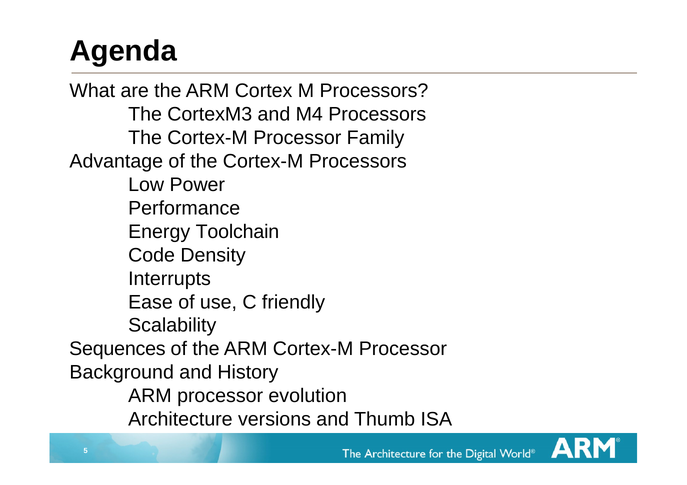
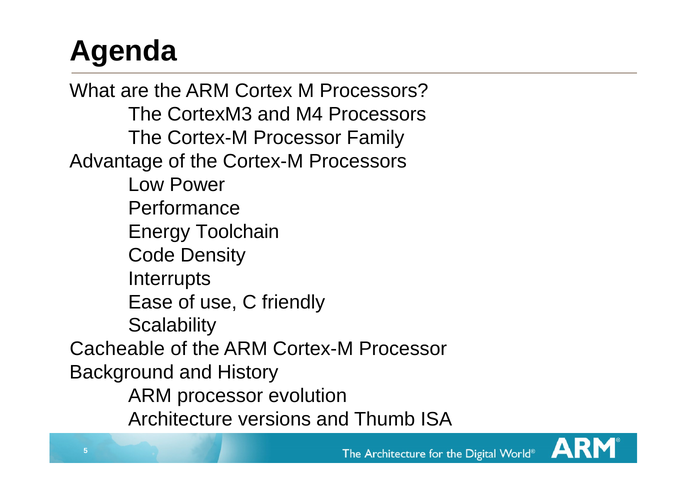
Sequences: Sequences -> Cacheable (117, 349)
